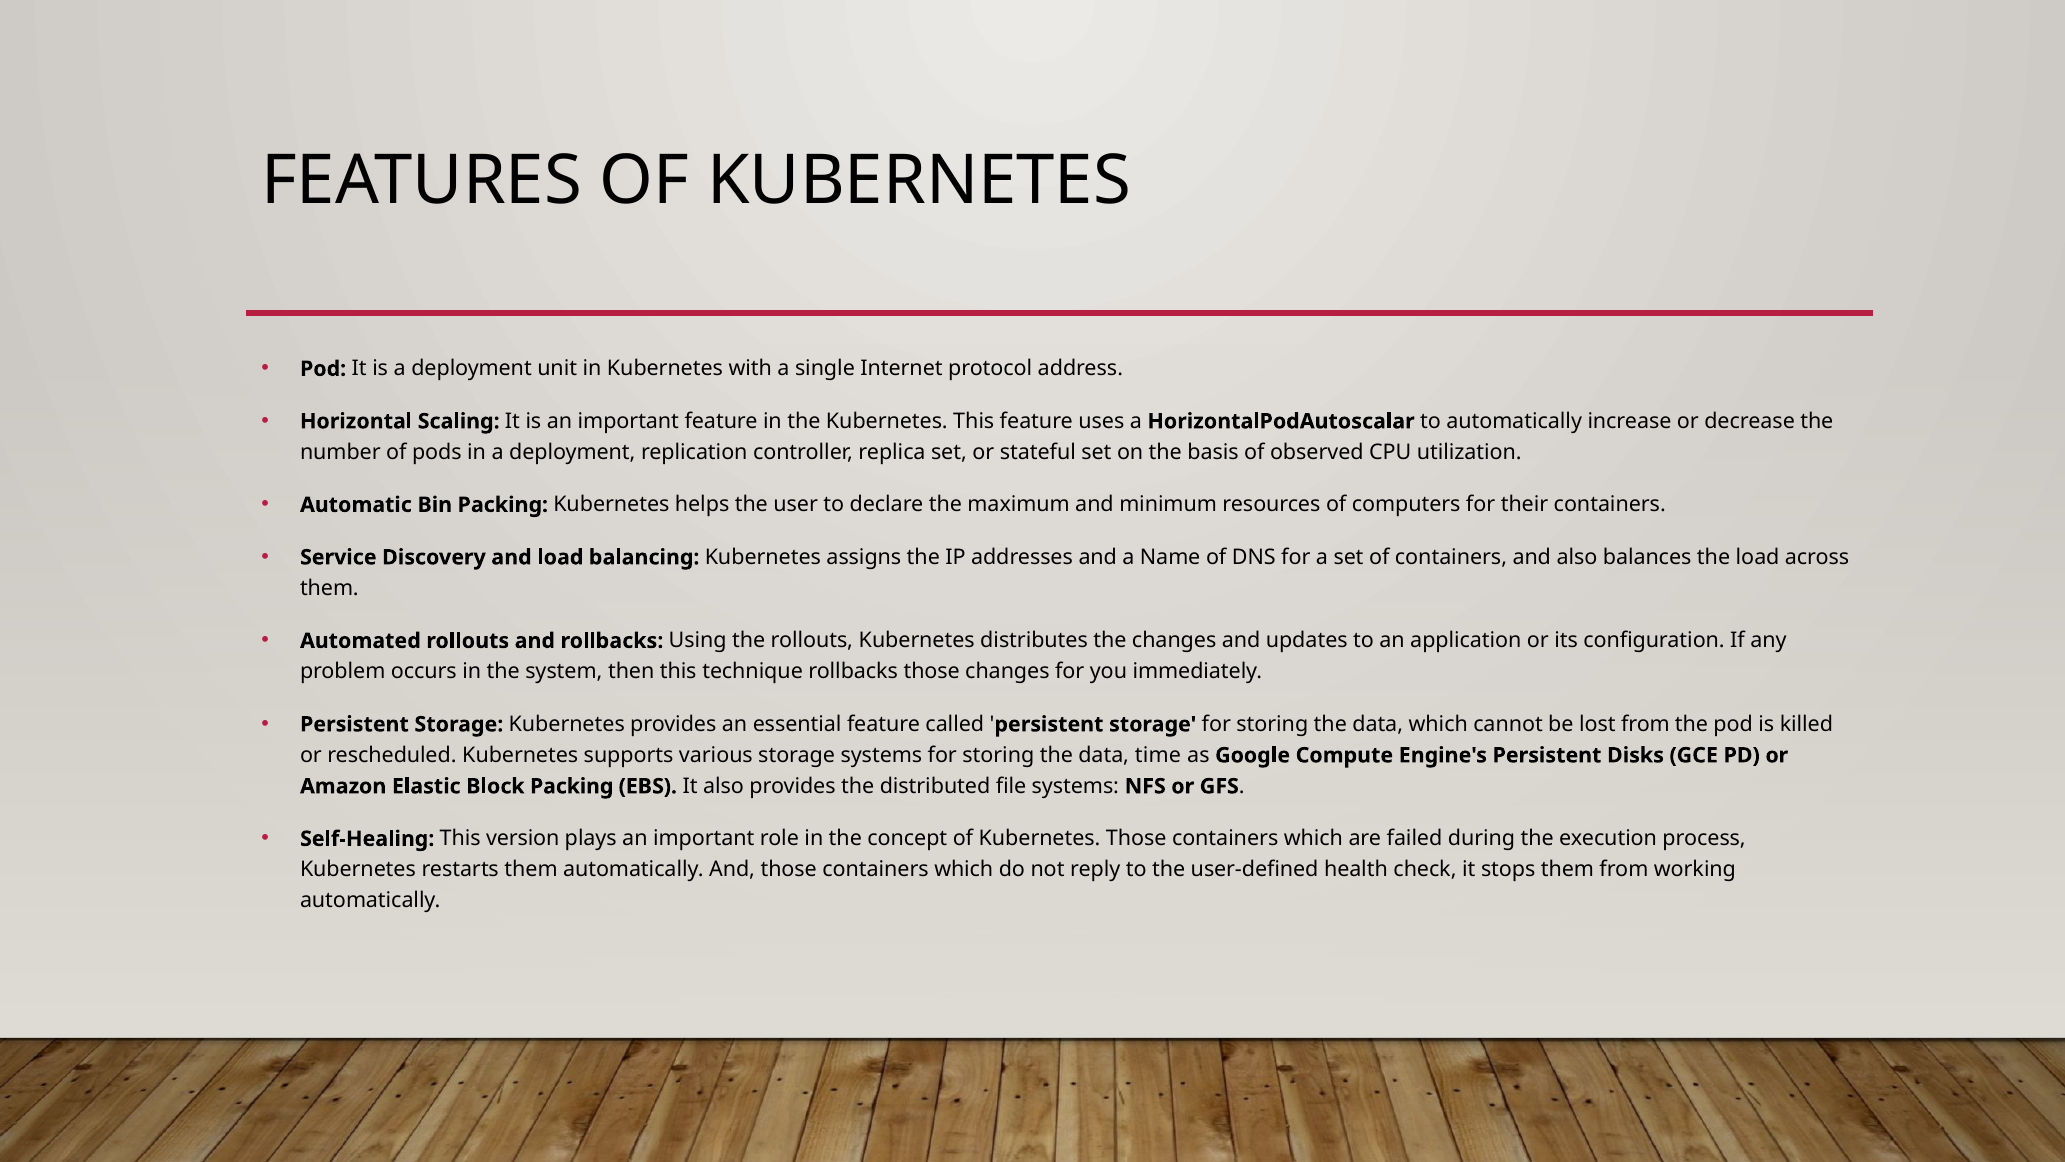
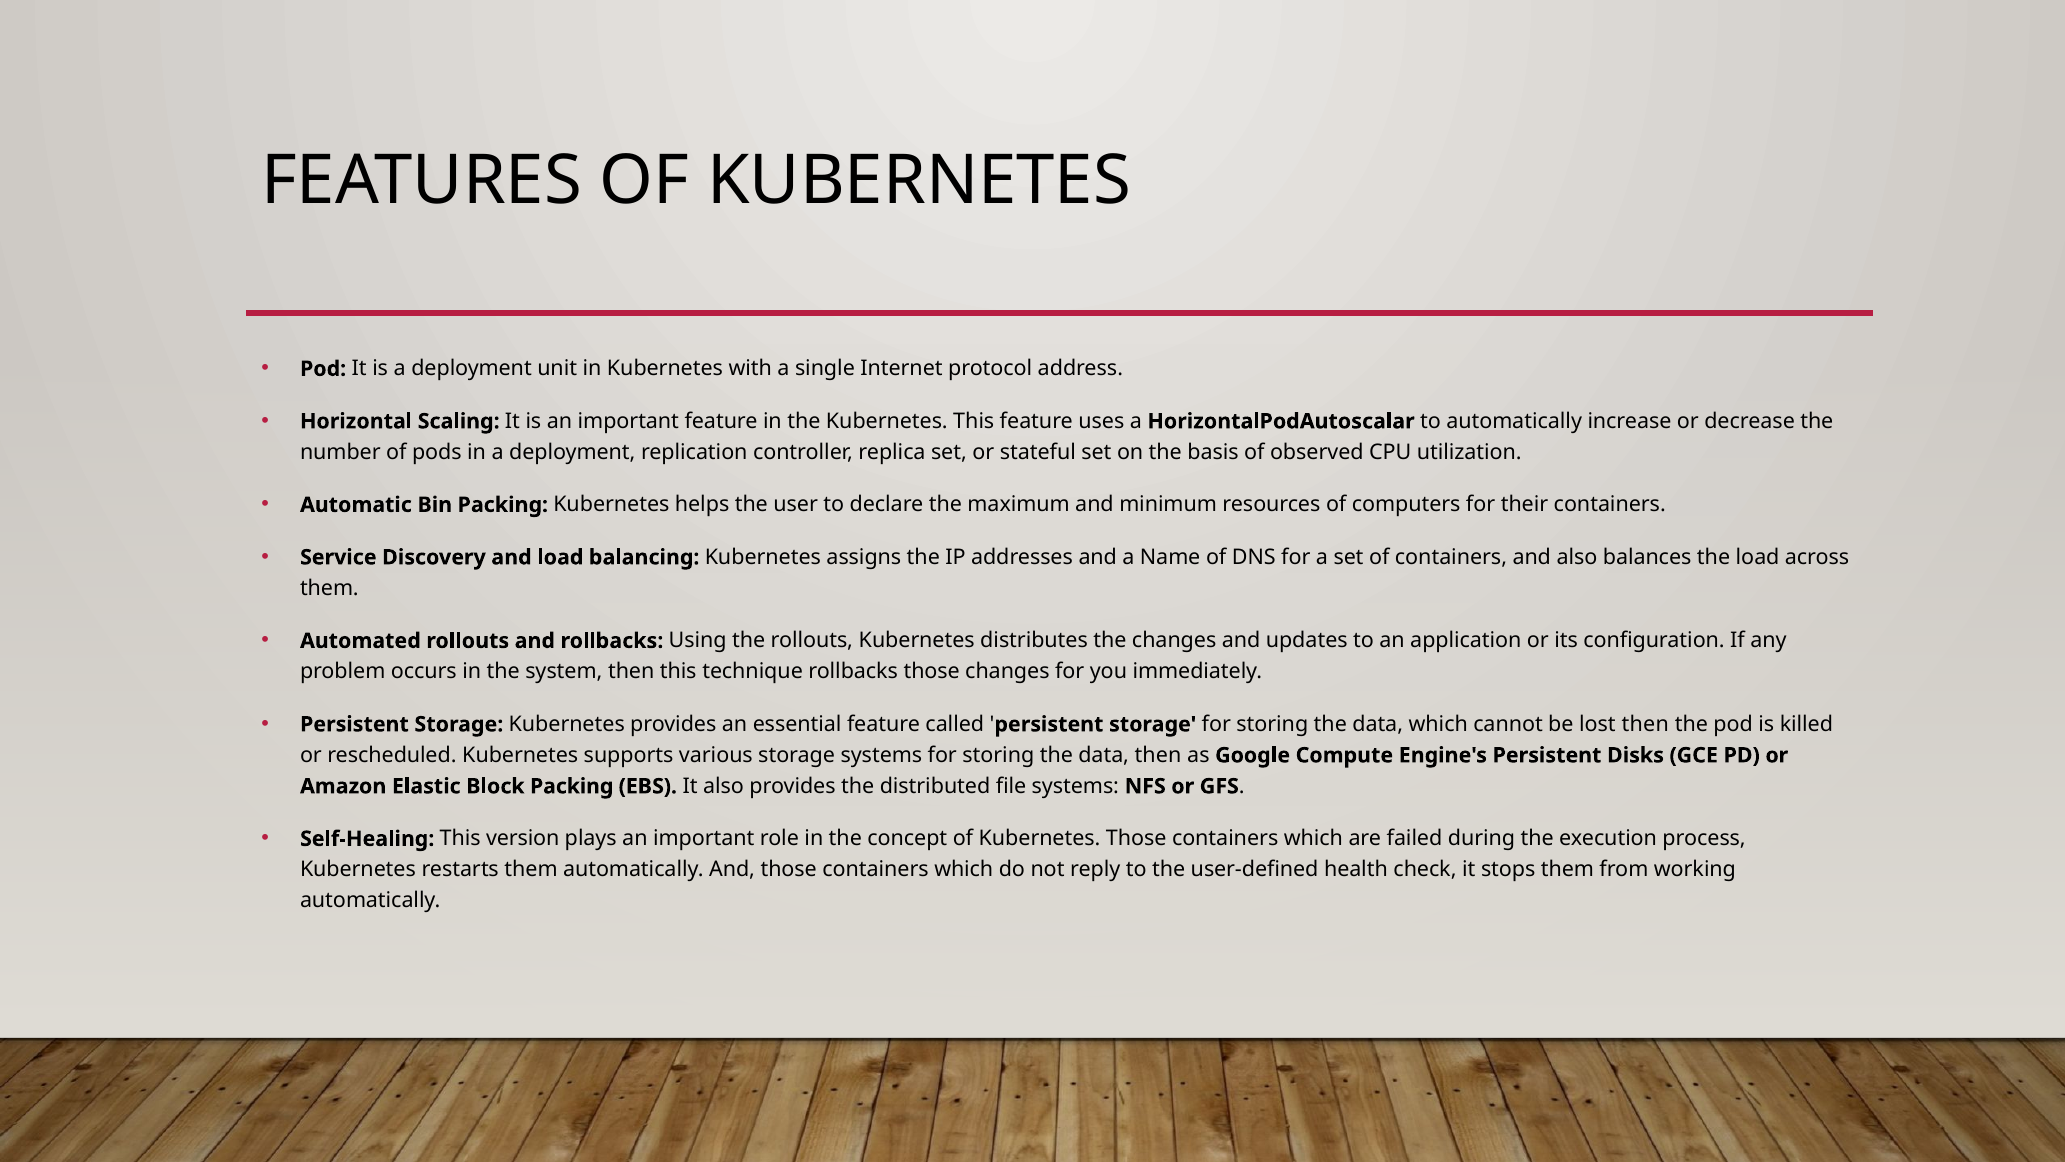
lost from: from -> then (1645, 724)
data time: time -> then (1158, 755)
